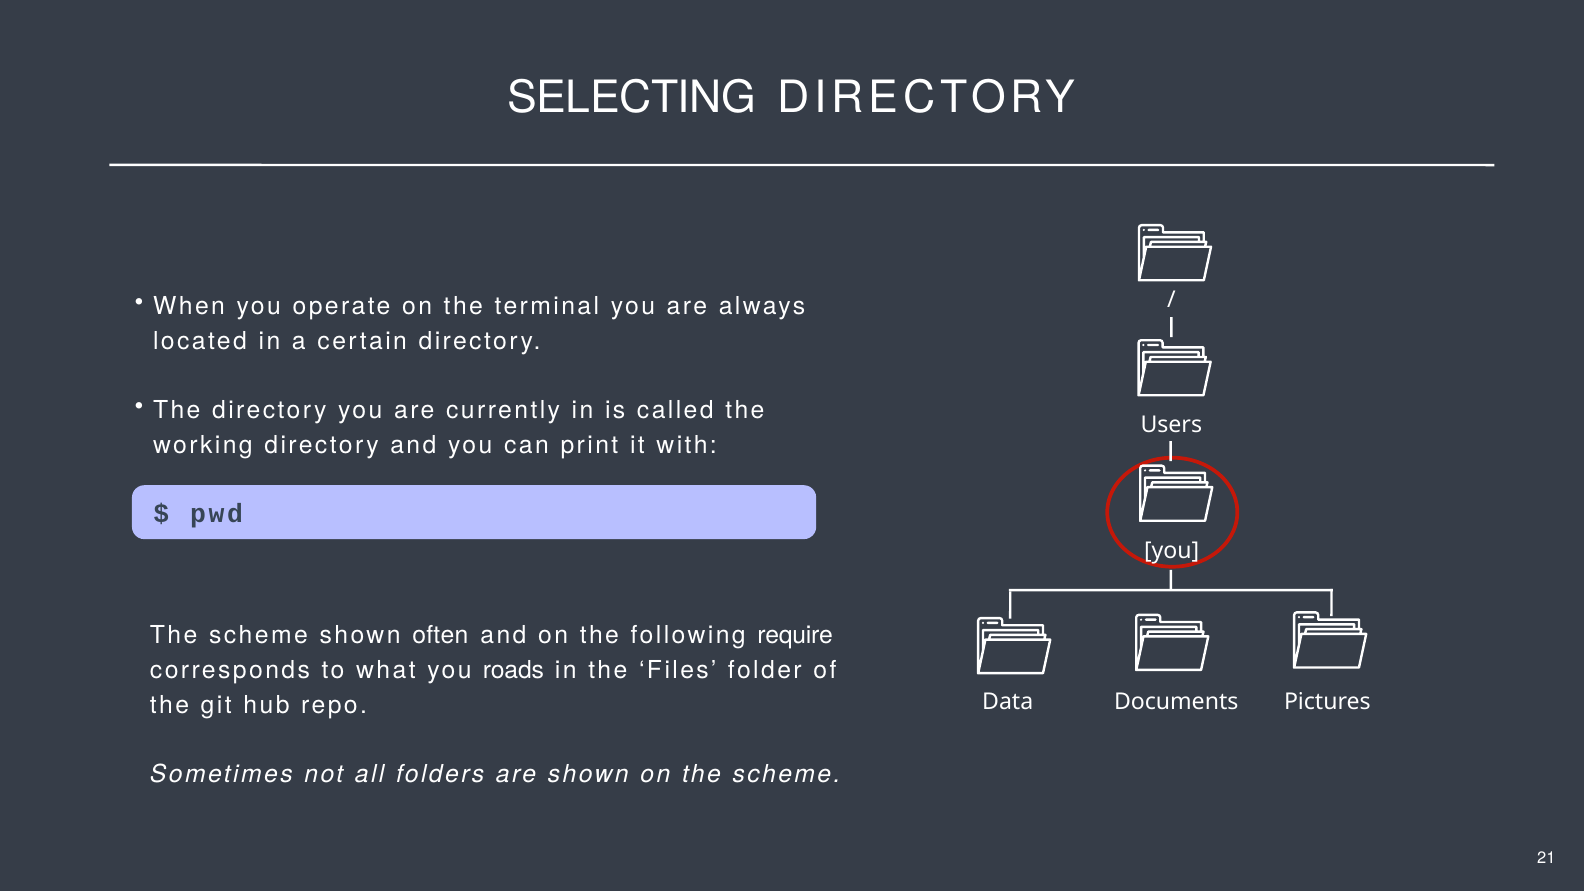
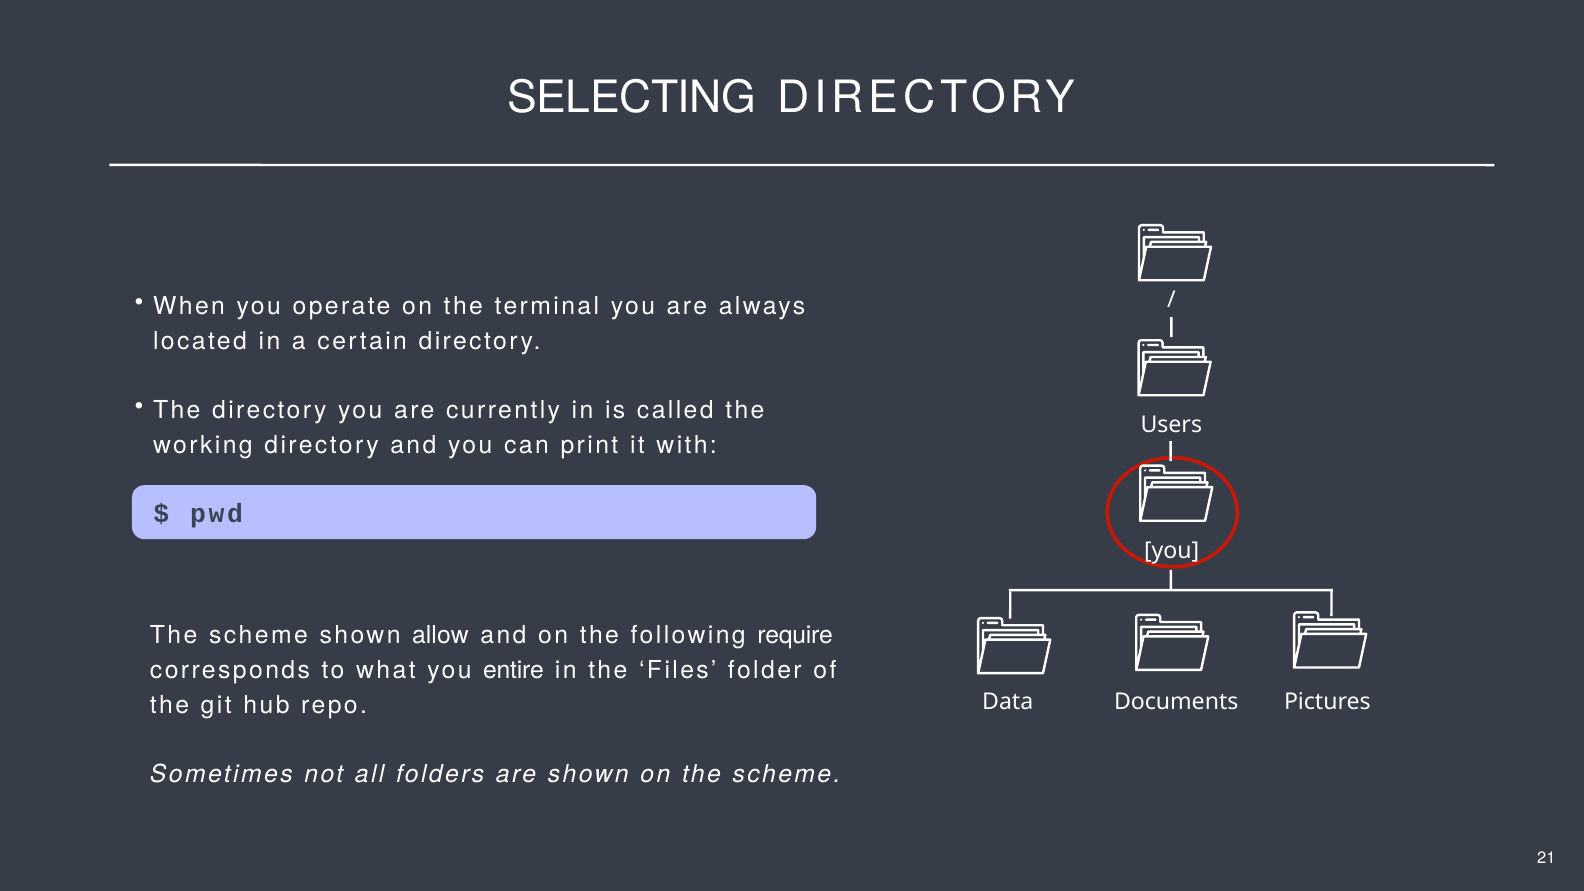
often: often -> allow (440, 636)
roads: roads -> entire (513, 671)
